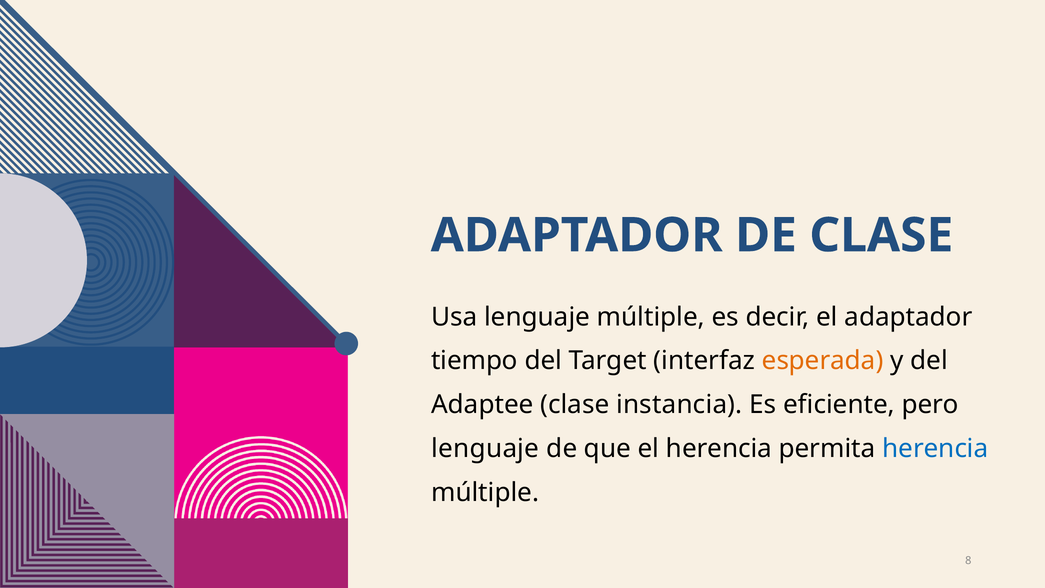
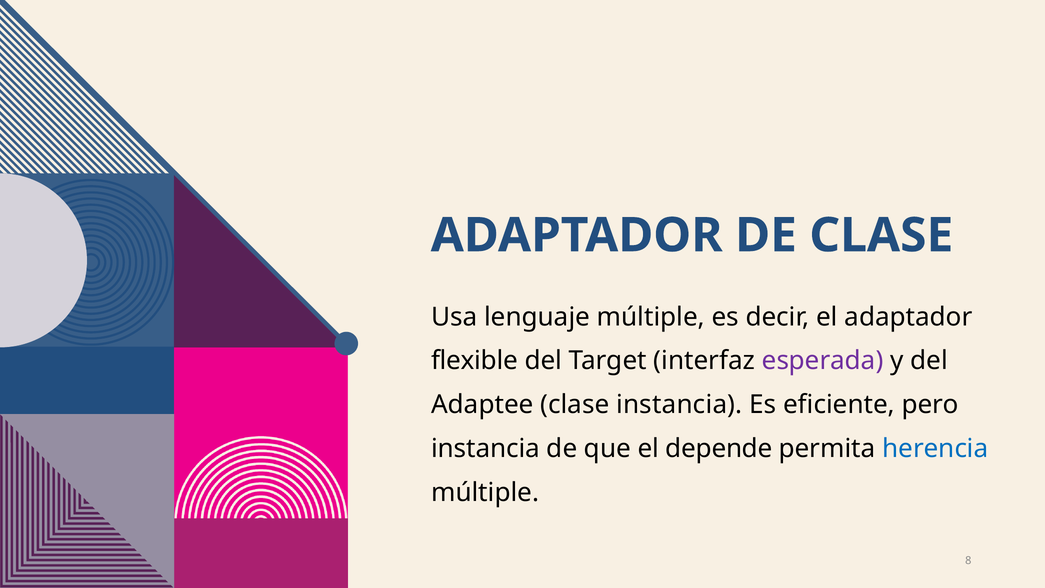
tiempo: tiempo -> flexible (475, 361)
esperada colour: orange -> purple (823, 361)
lenguaje: lenguaje -> instancia (485, 448)
el herencia: herencia -> depende (719, 448)
